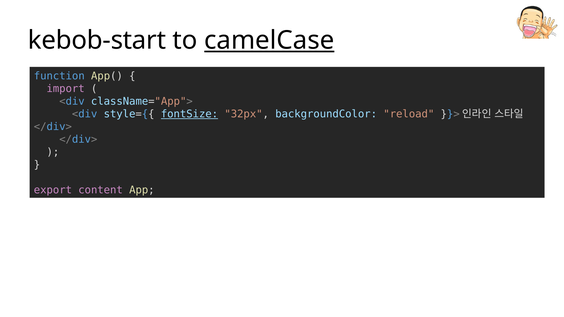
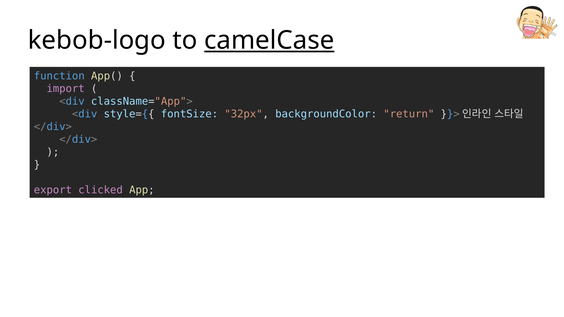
kebob-start: kebob-start -> kebob-logo (97, 40)
fontSize underline: present -> none (189, 114)
reload: reload -> return (409, 114)
content: content -> clicked (101, 190)
